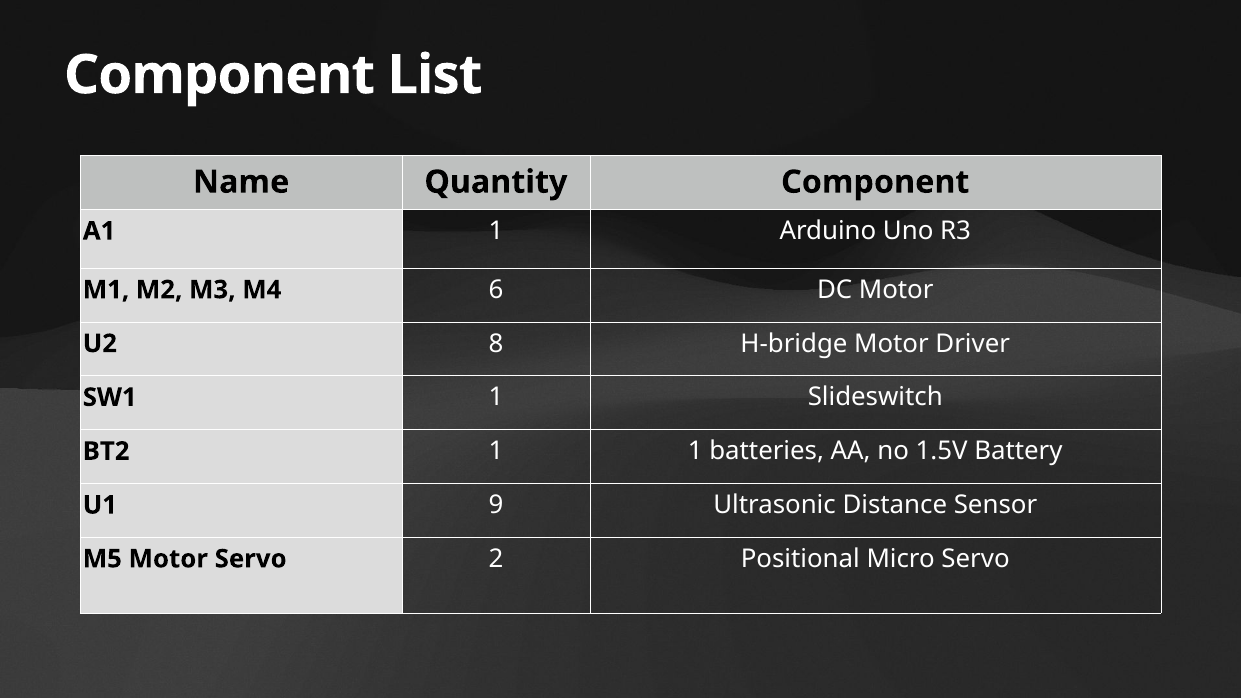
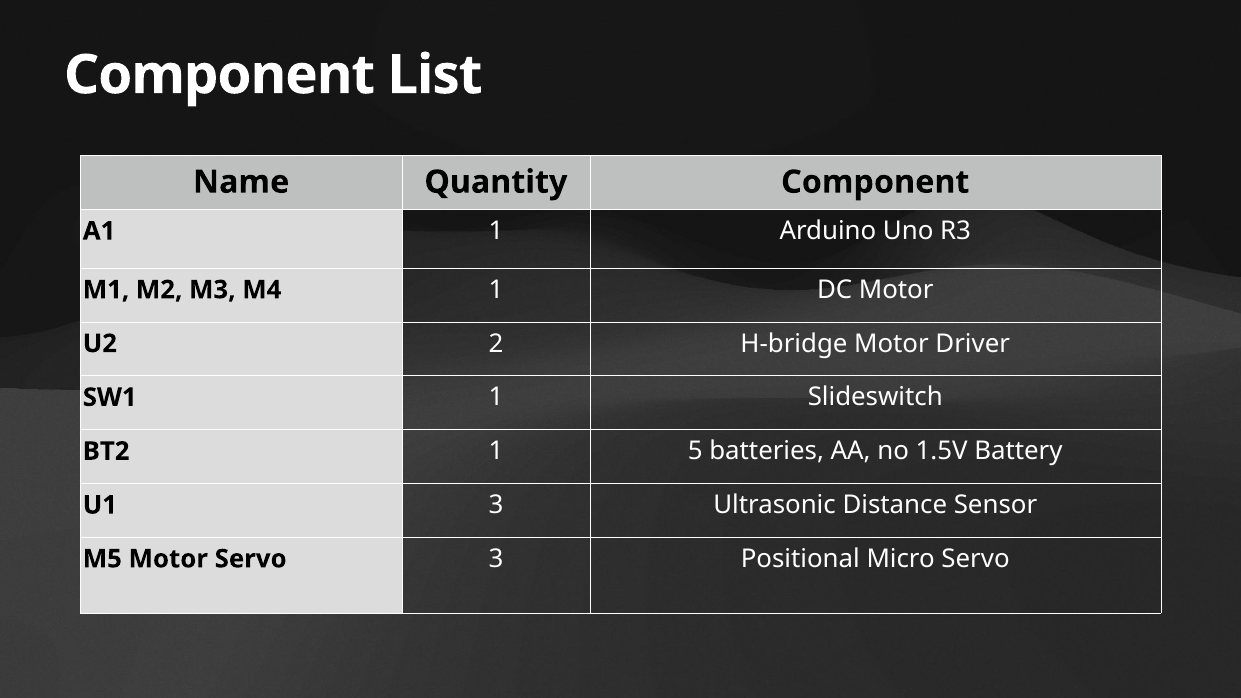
M4 6: 6 -> 1 (496, 290)
8: 8 -> 2 (496, 344)
1 1: 1 -> 5 (695, 451)
U1 9: 9 -> 3 (496, 505)
Servo 2: 2 -> 3 (496, 559)
